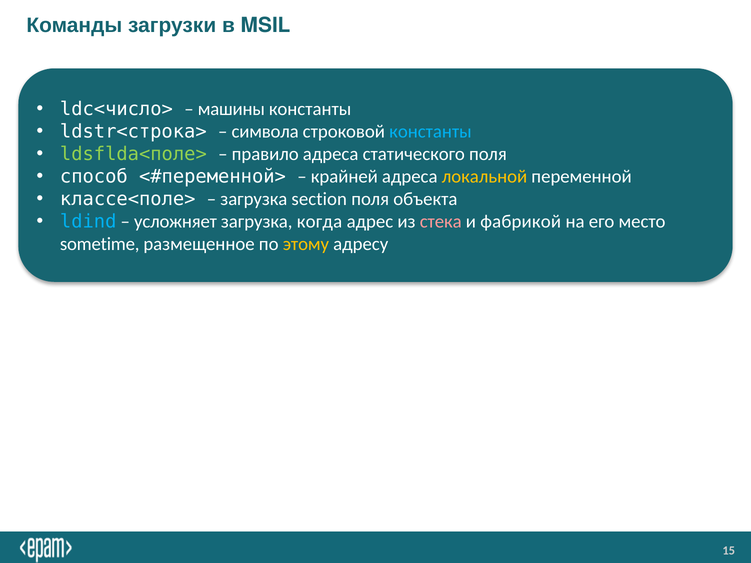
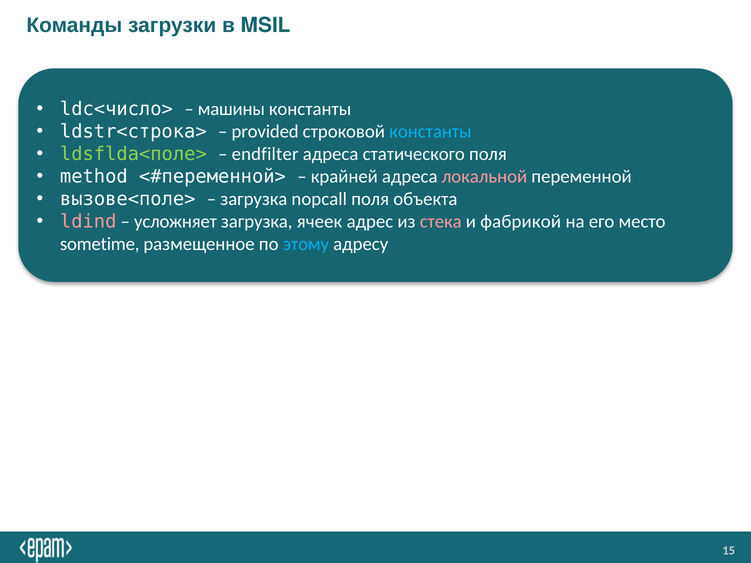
символа: символа -> provided (265, 131)
правило: правило -> endfilter (265, 154)
способ: способ -> method (94, 177)
локальной colour: yellow -> pink (484, 177)
классе<поле>: классе<поле> -> вызове<поле> (128, 199)
section: section -> nopcall (319, 199)
ldind colour: light blue -> pink (88, 222)
когда: когда -> ячеек (320, 222)
этому colour: yellow -> light blue (306, 244)
